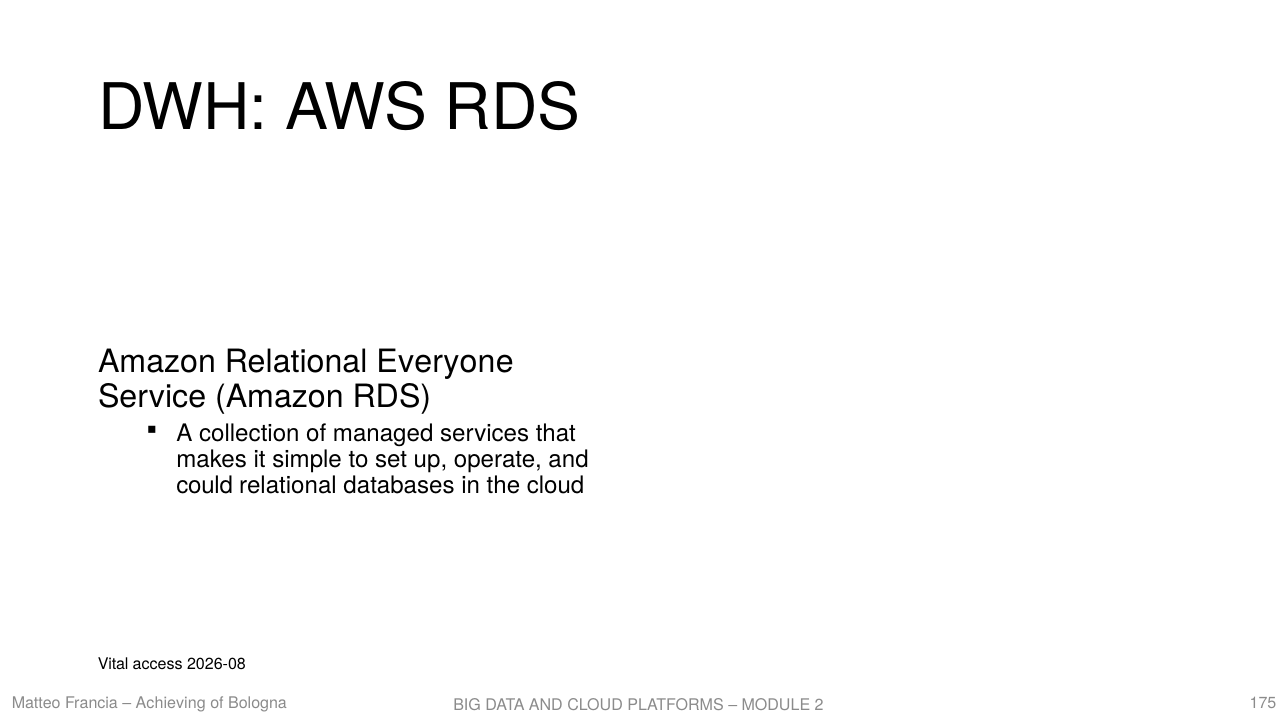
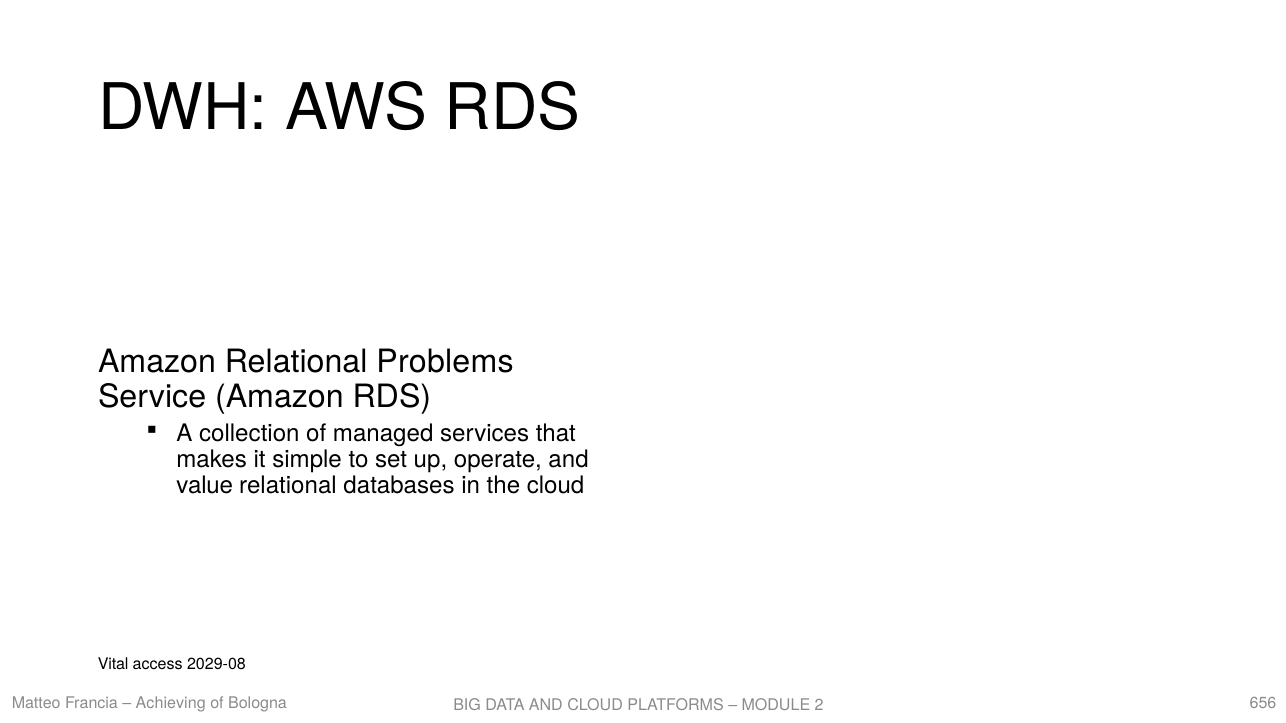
Everyone: Everyone -> Problems (445, 362)
could: could -> value (205, 486)
2026-08: 2026-08 -> 2029-08 (216, 665)
175: 175 -> 656 (1263, 703)
